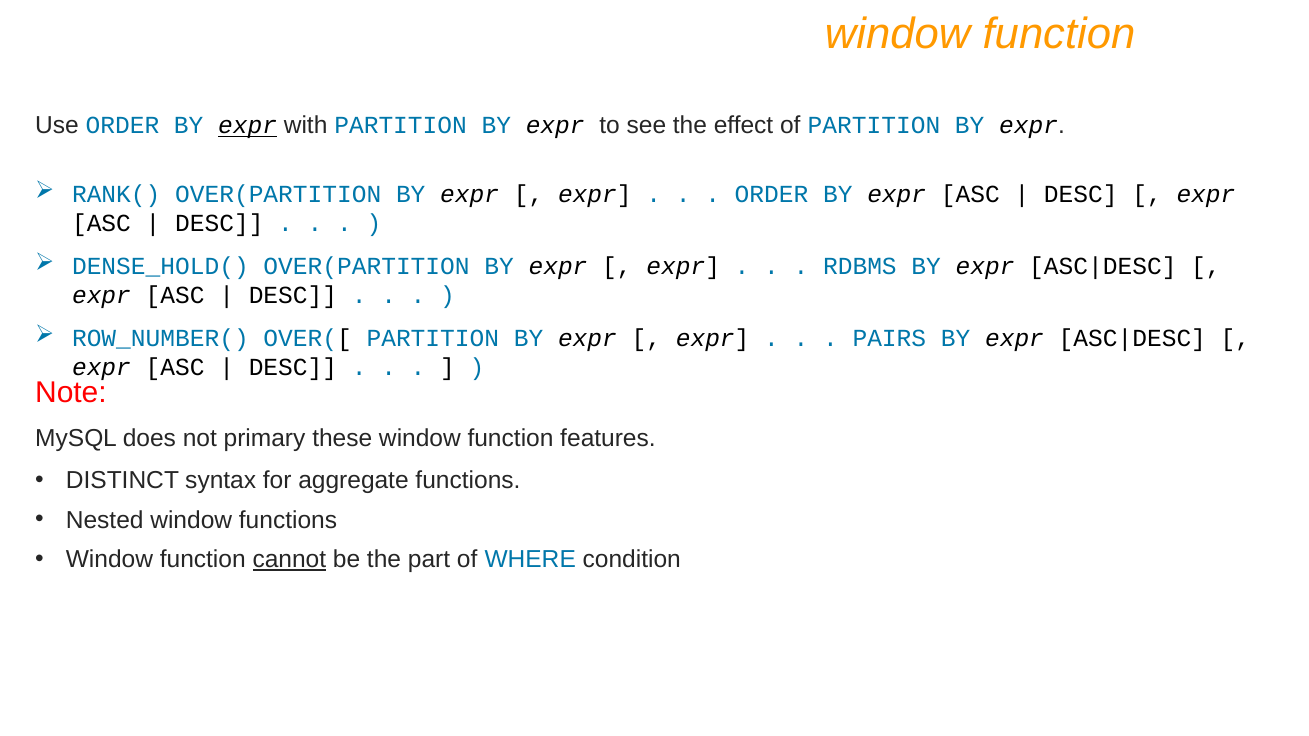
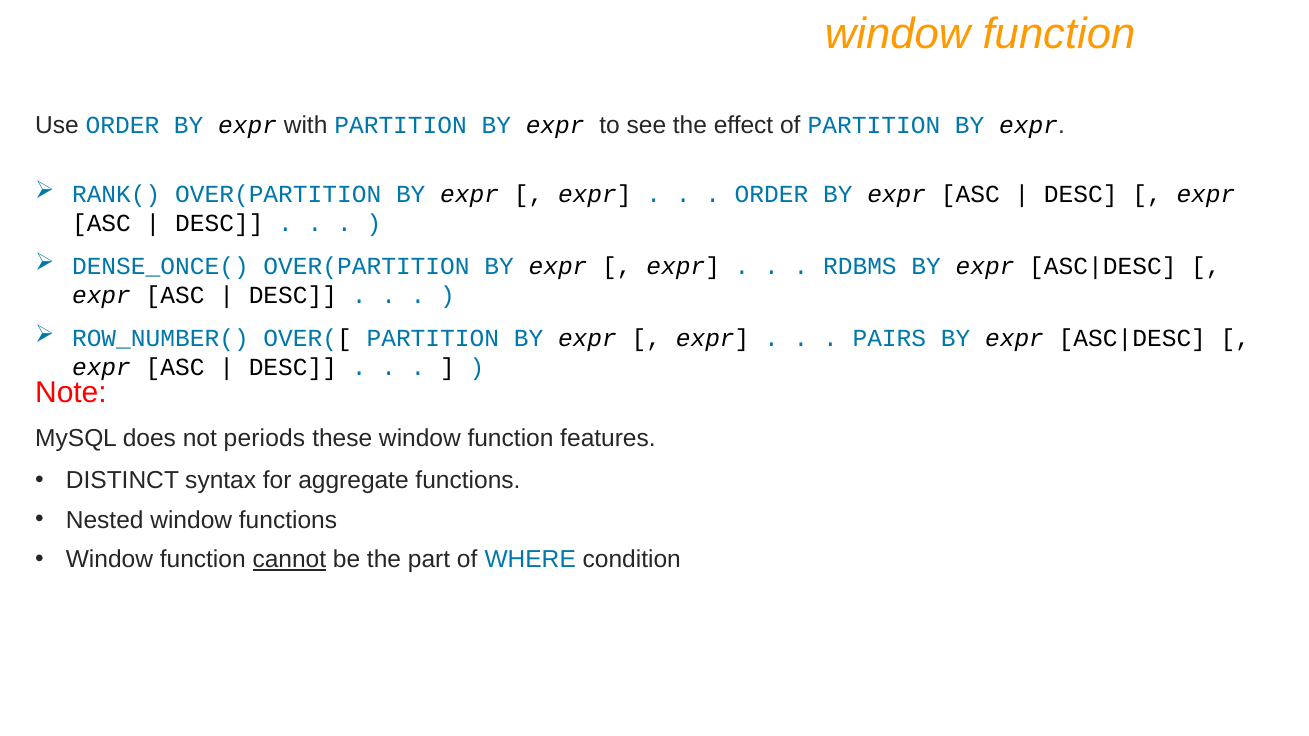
expr underline: present -> none (248, 126)
DENSE_HOLD(: DENSE_HOLD( -> DENSE_ONCE( (160, 266)
primary: primary -> periods (264, 438)
